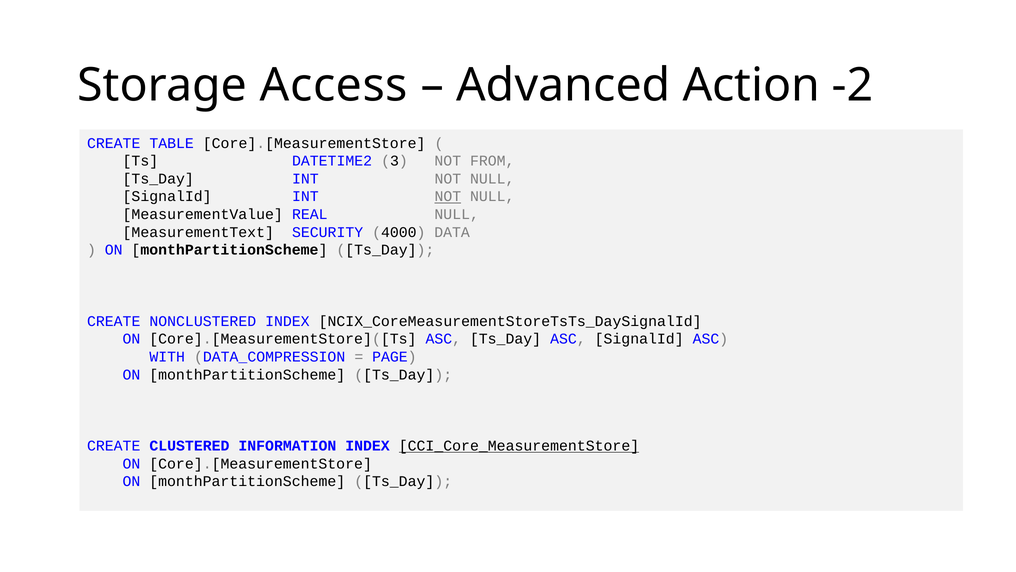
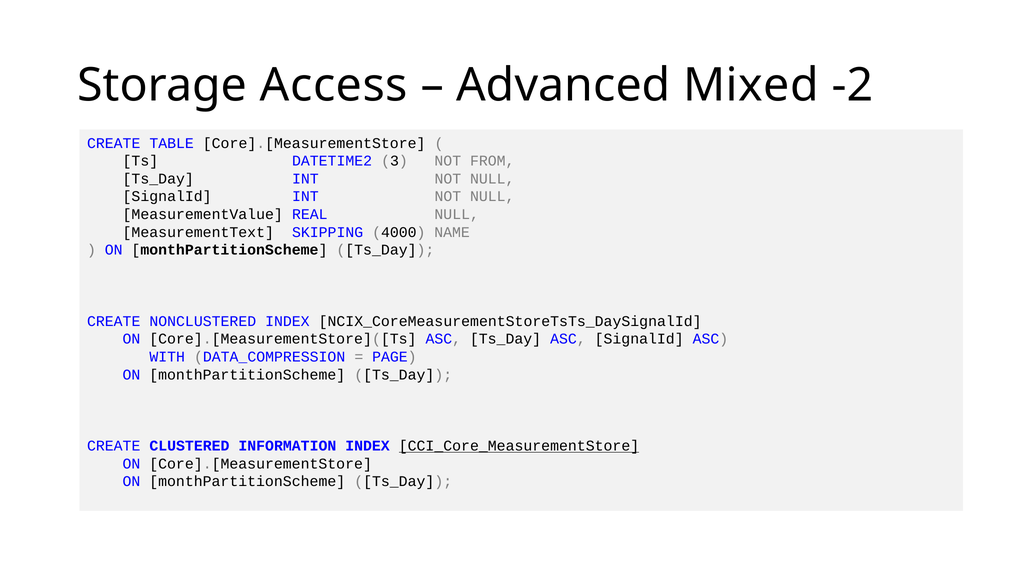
Action: Action -> Mixed (751, 85)
NOT underline: present -> none (448, 196)
SECURITY: SECURITY -> SKIPPING (328, 232)
DATA: DATA -> NAME (452, 232)
